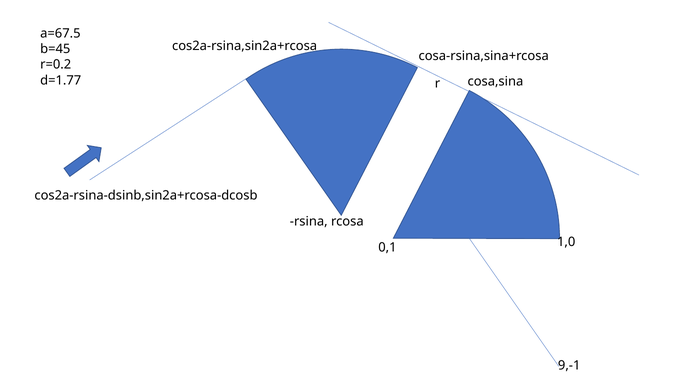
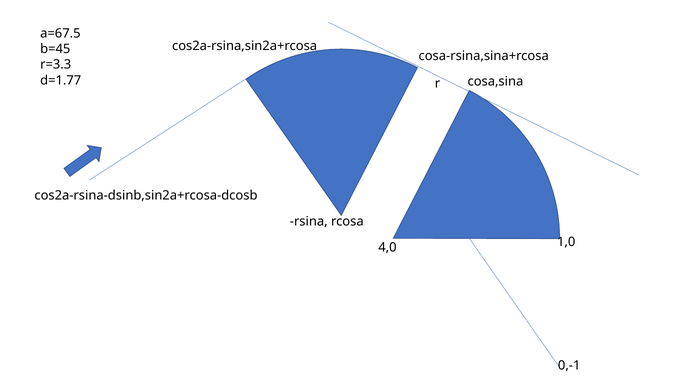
r=0.2: r=0.2 -> r=3.3 (56, 65)
0,1: 0,1 -> 4,0 (387, 248)
9,-1: 9,-1 -> 0,-1 (569, 366)
